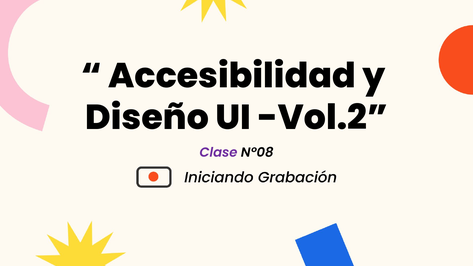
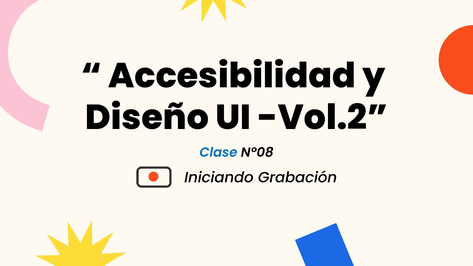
Clase colour: purple -> blue (218, 153)
